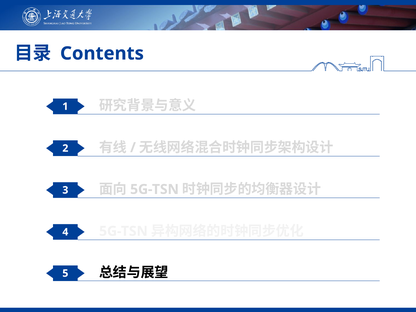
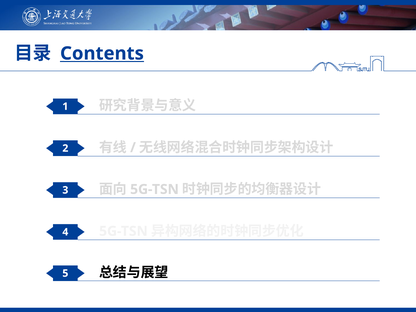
Contents underline: none -> present (102, 53)
